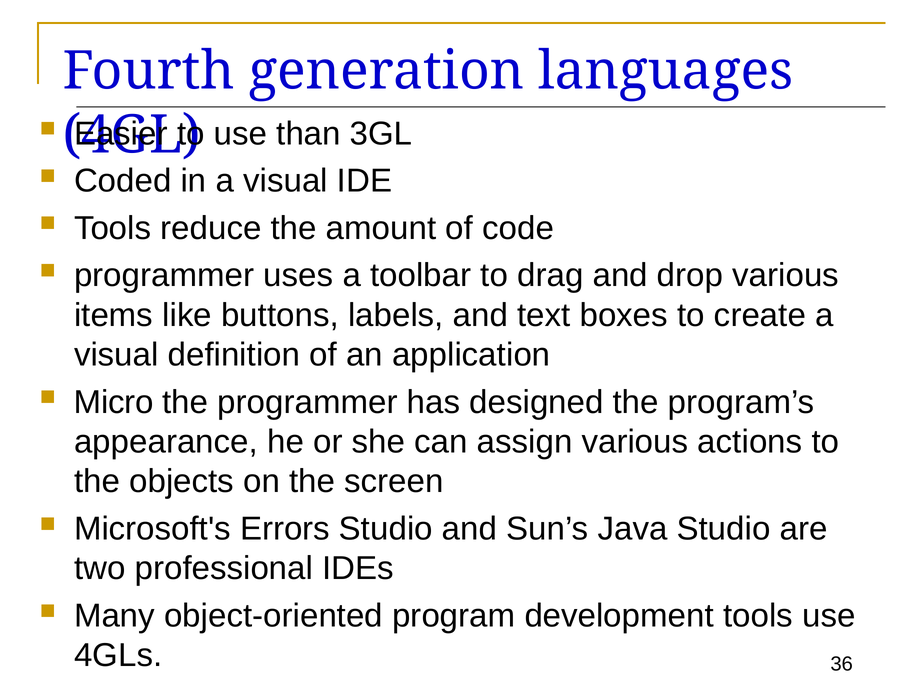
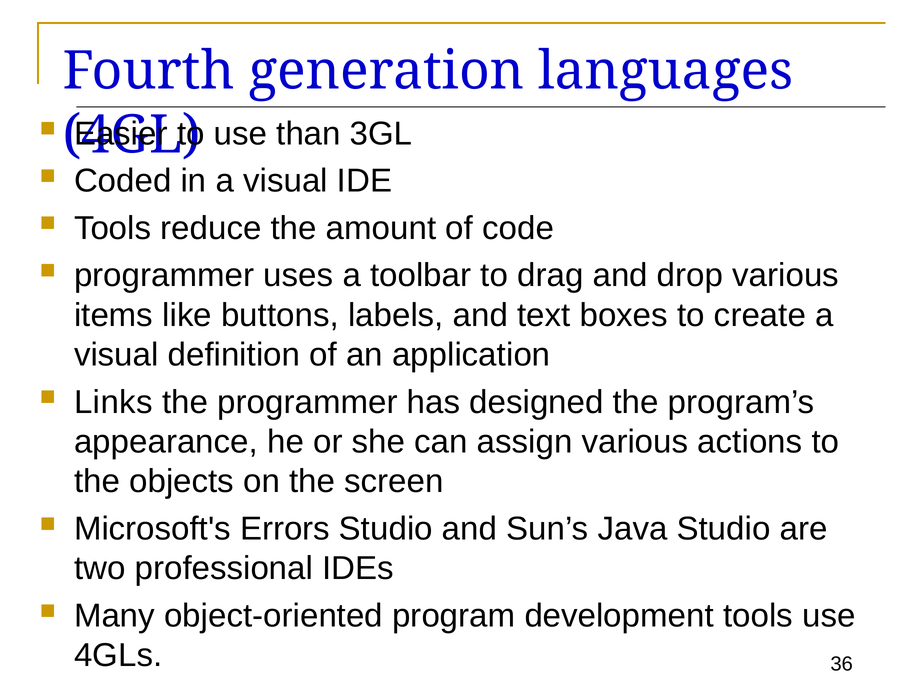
Micro: Micro -> Links (113, 402)
